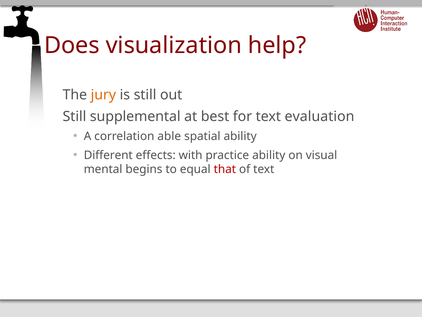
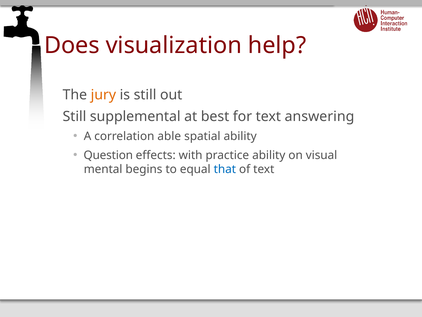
evaluation: evaluation -> answering (319, 116)
Different: Different -> Question (108, 155)
that colour: red -> blue (225, 169)
